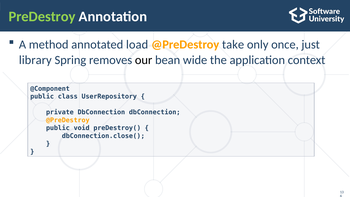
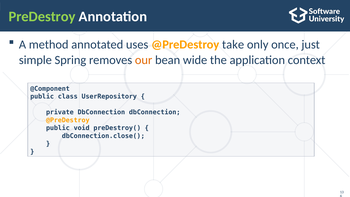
load: load -> uses (137, 44)
library: library -> simple (35, 60)
our colour: black -> orange (144, 60)
